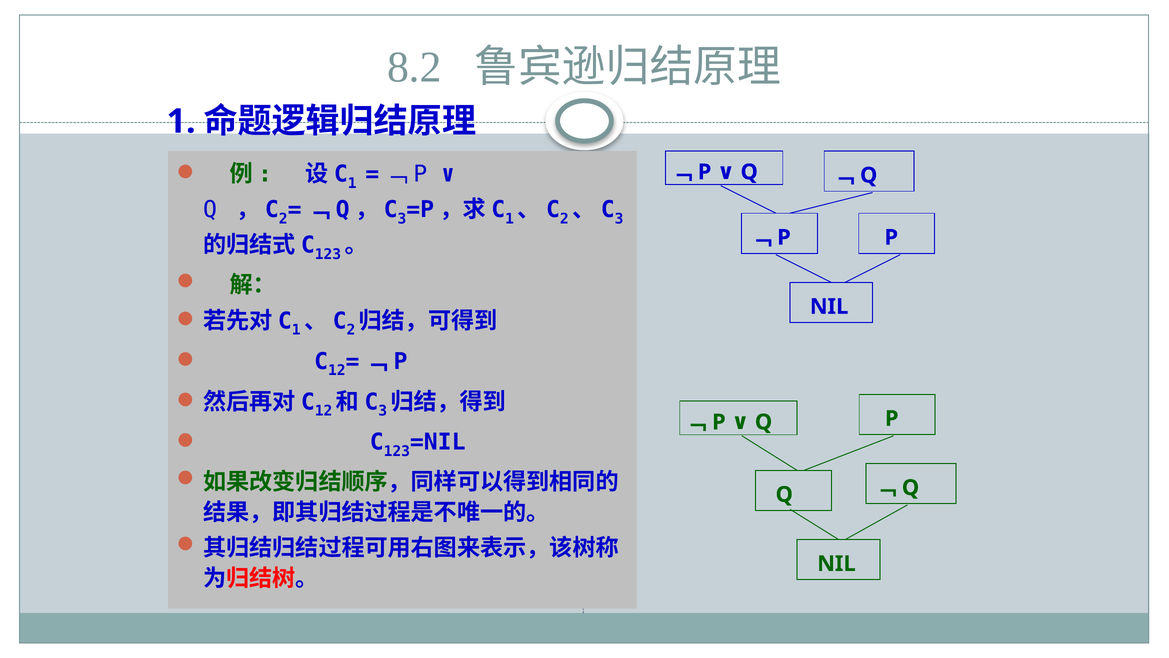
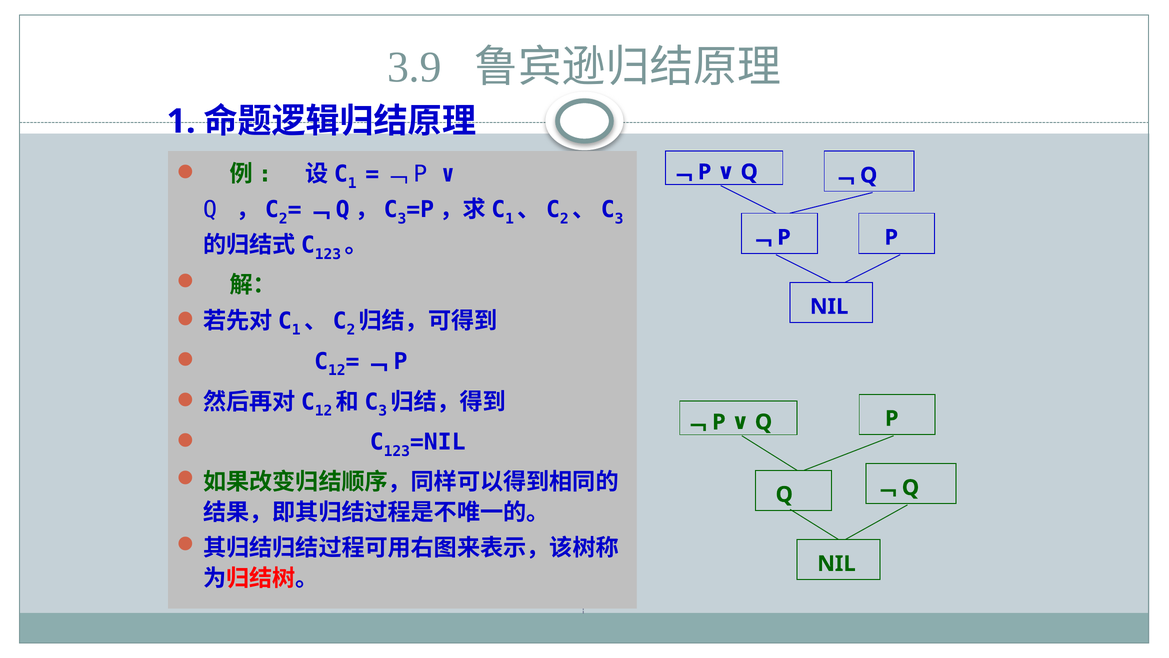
8.2: 8.2 -> 3.9 (414, 67)
